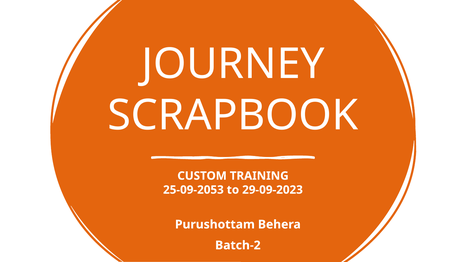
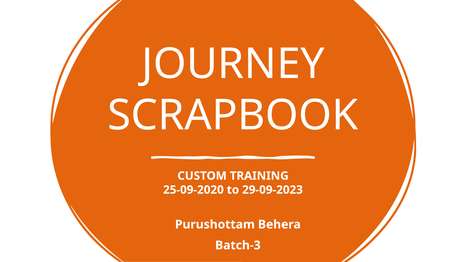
25-09-2053: 25-09-2053 -> 25-09-2020 (193, 190)
Batch-2: Batch-2 -> Batch-3 (238, 245)
